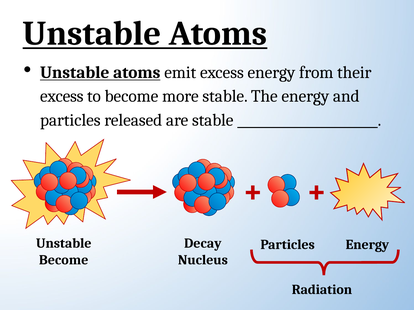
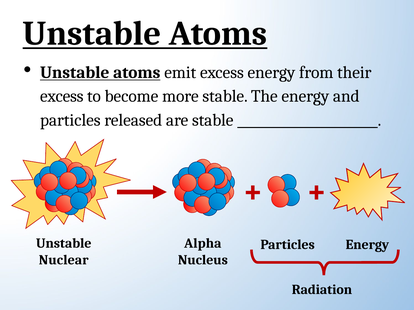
Decay: Decay -> Alpha (203, 244)
Become: Become -> Nuclear (64, 260)
